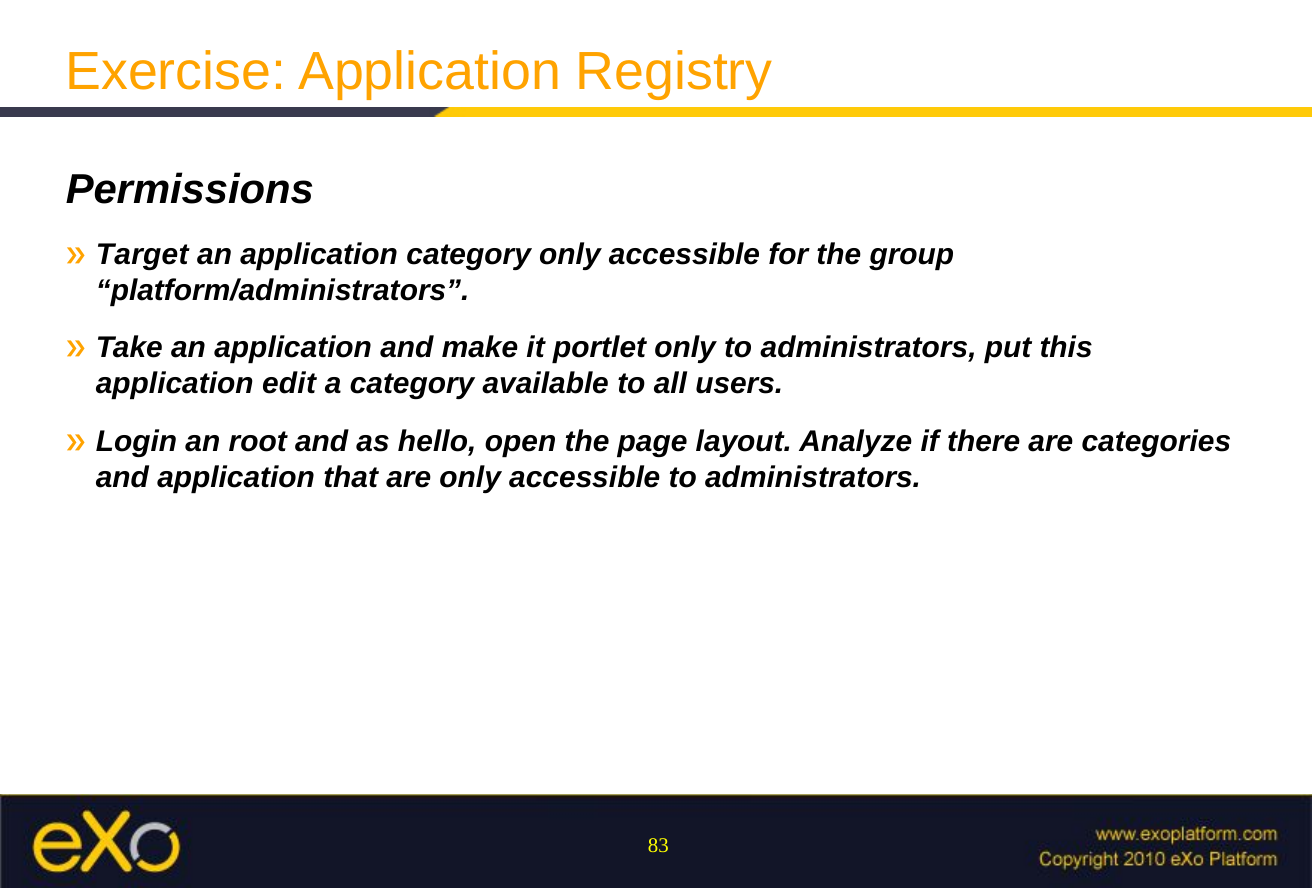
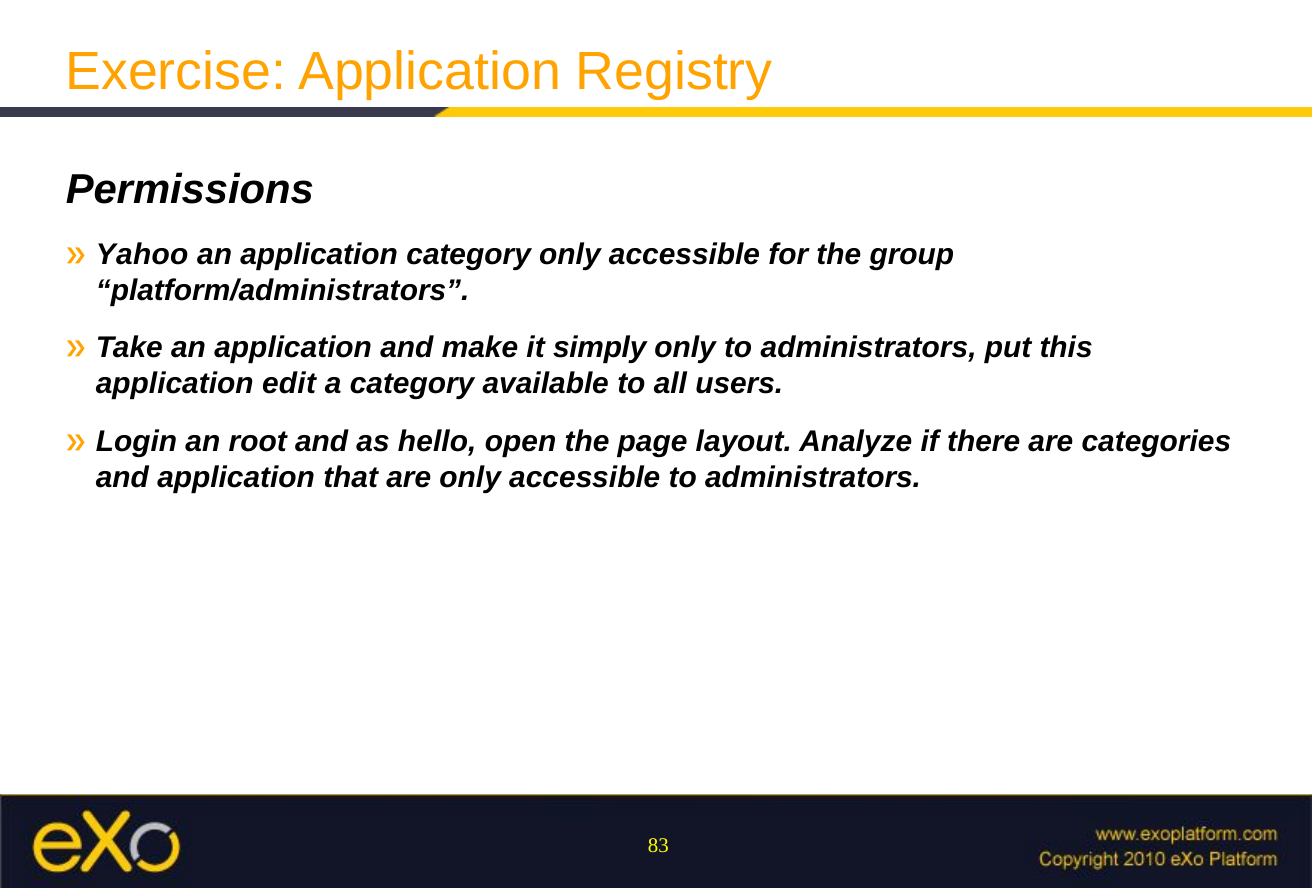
Target: Target -> Yahoo (142, 254)
portlet: portlet -> simply (600, 348)
